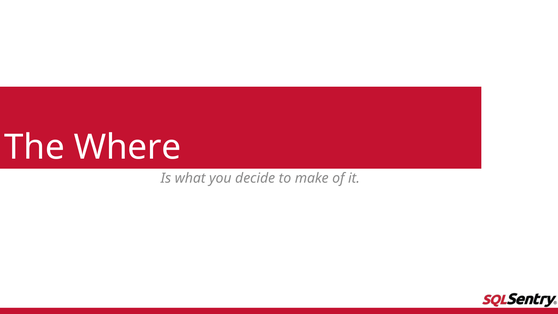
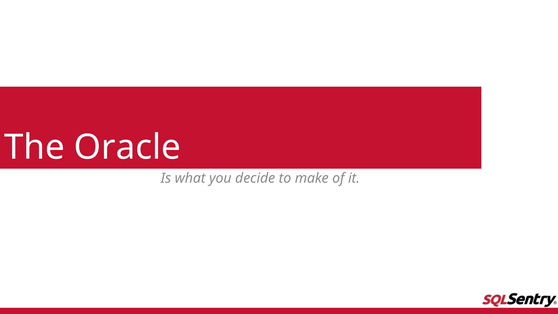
Where: Where -> Oracle (127, 147)
